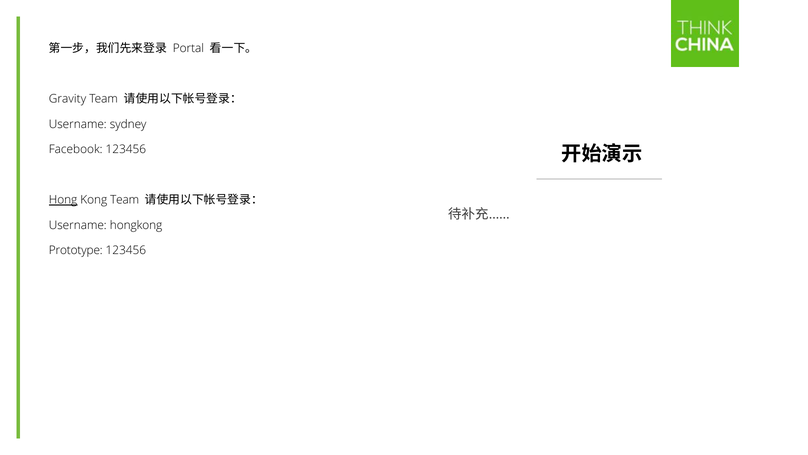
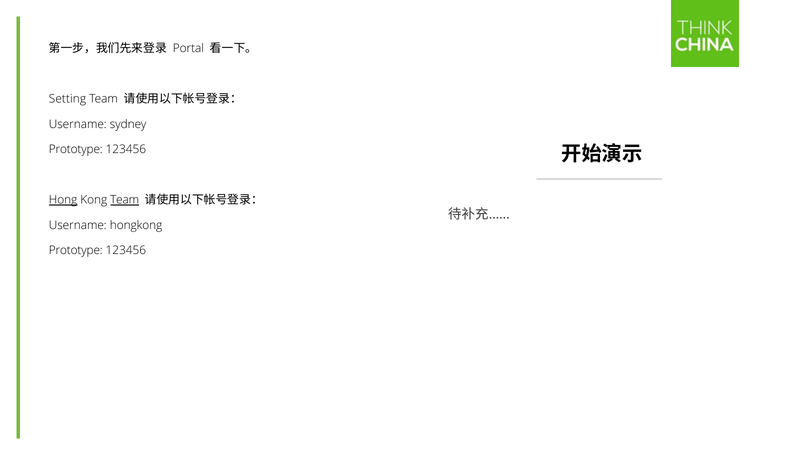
Gravity: Gravity -> Setting (67, 99)
Facebook: Facebook -> Prototype (76, 149)
Team underline: none -> present (125, 200)
